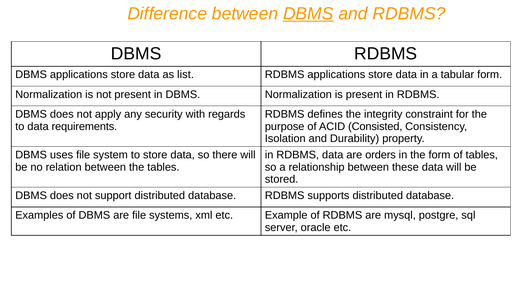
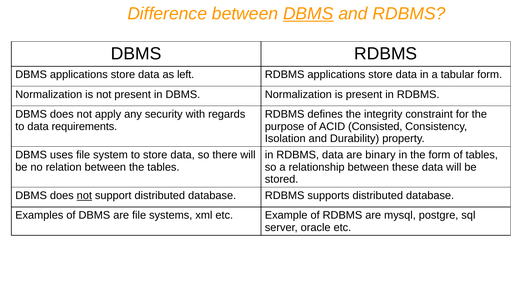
list: list -> left (186, 74)
orders: orders -> binary (380, 154)
not underline: none -> present (84, 195)
